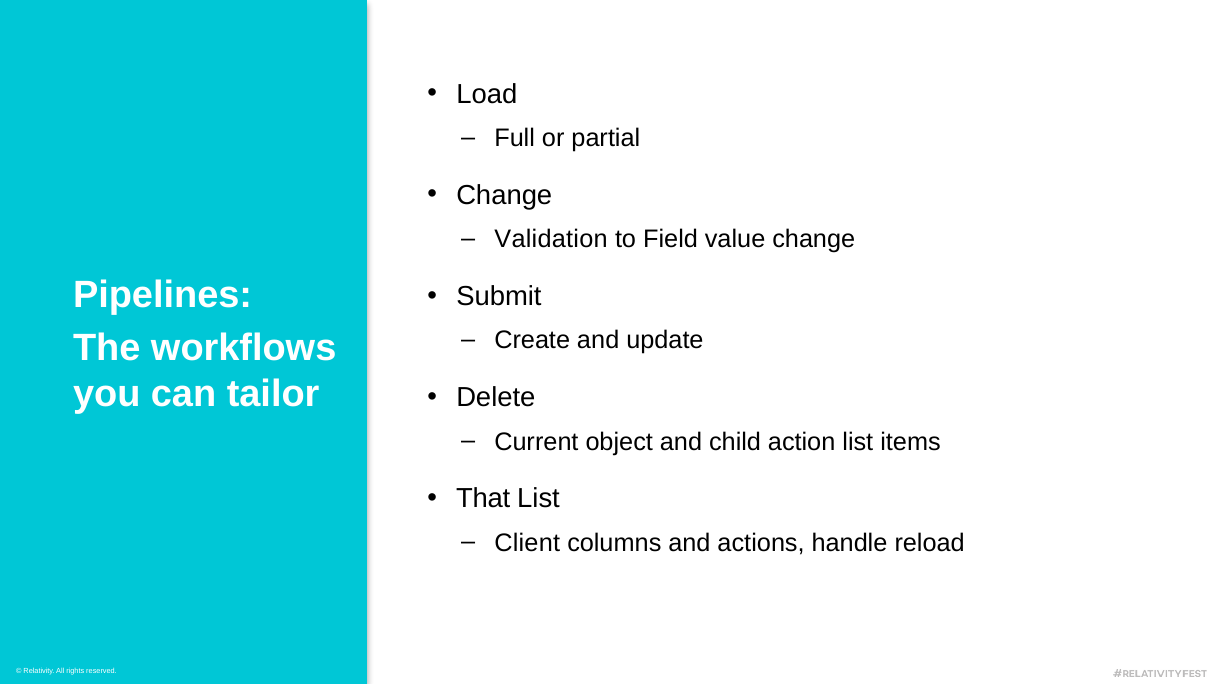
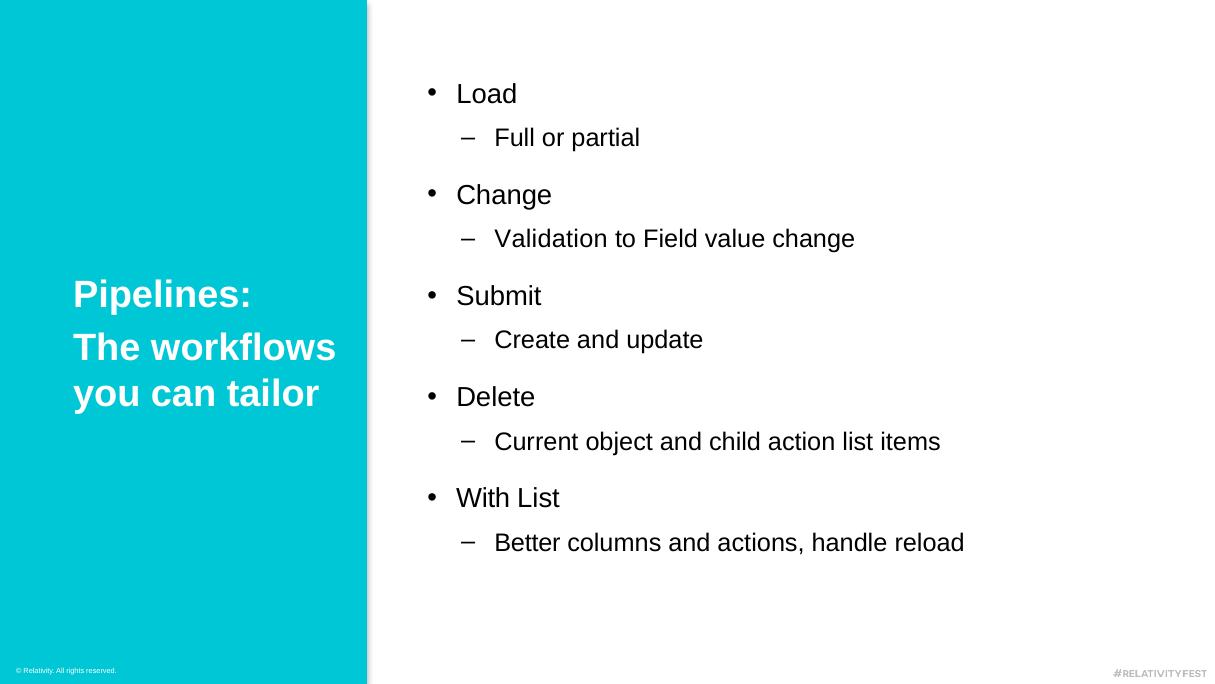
That: That -> With (483, 498)
Client: Client -> Better (527, 543)
